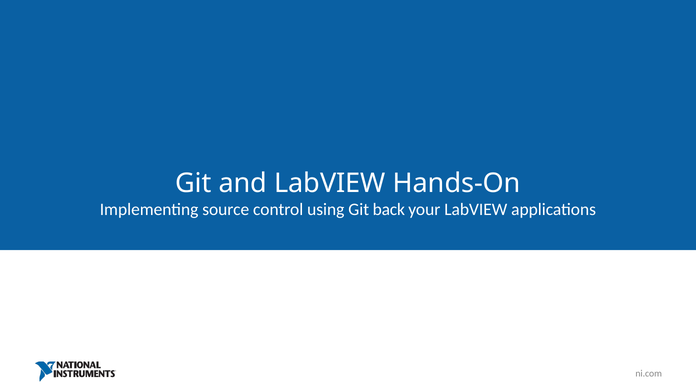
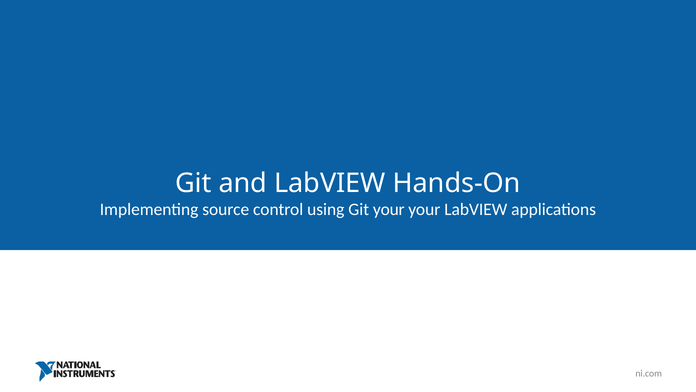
Git back: back -> your (389, 209)
